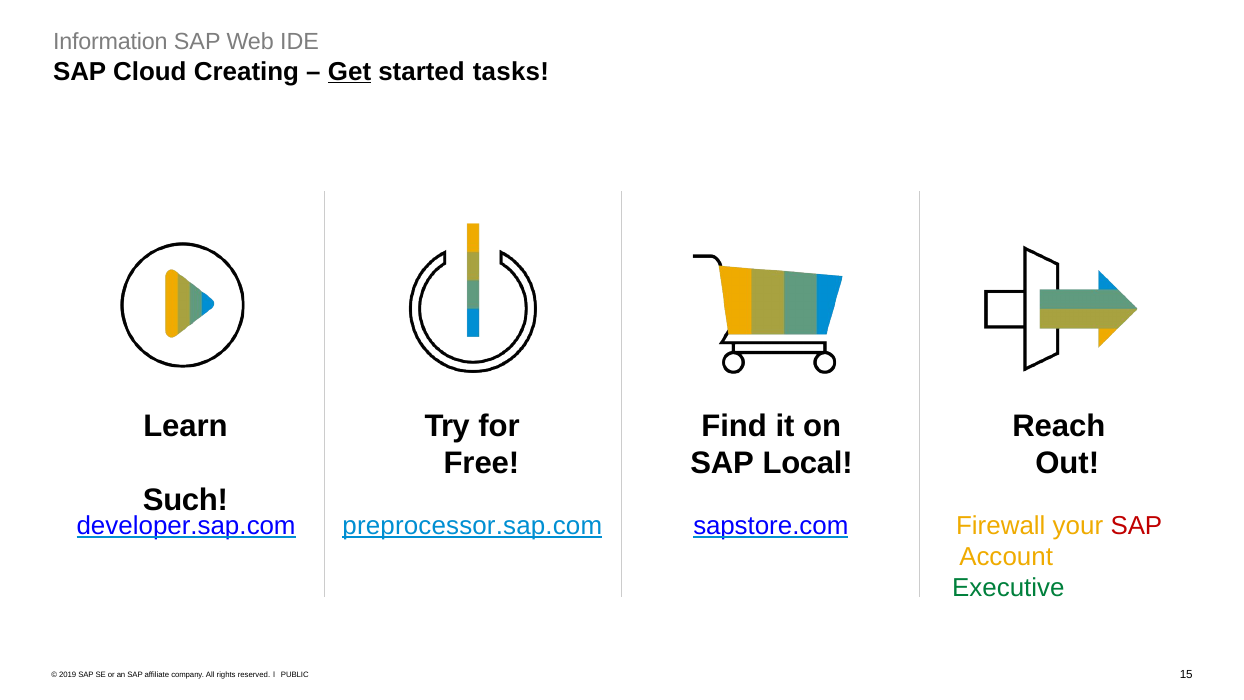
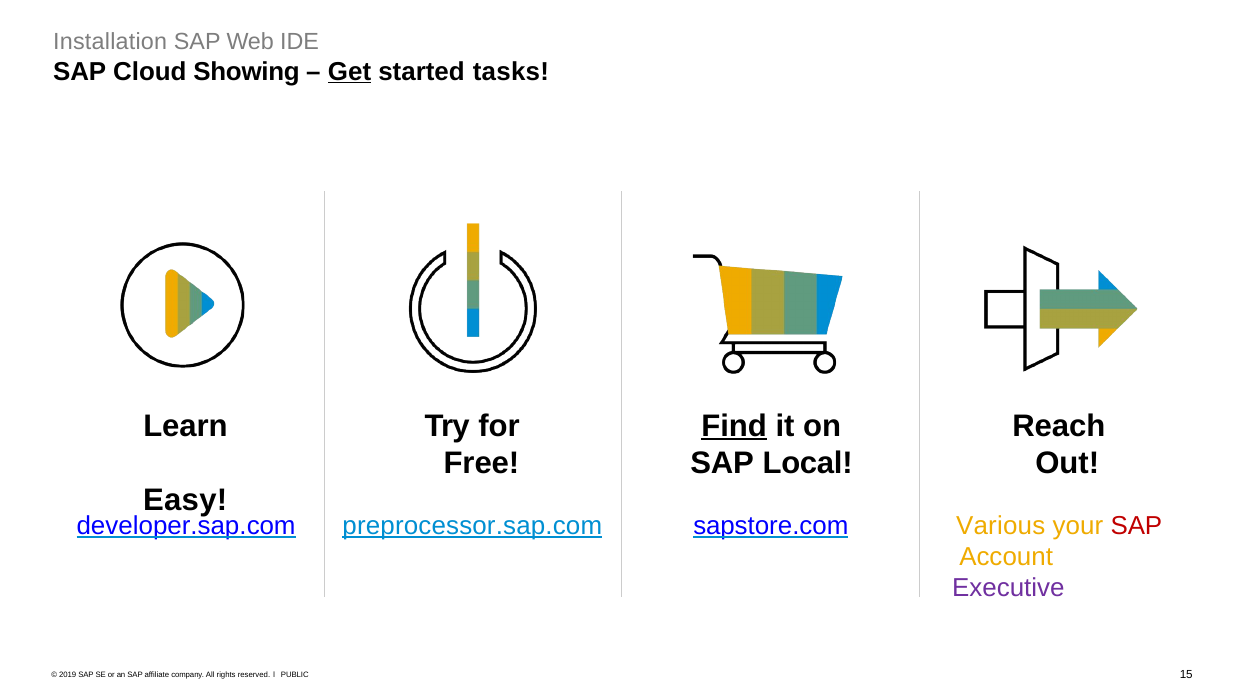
Information: Information -> Installation (110, 42)
Creating: Creating -> Showing (247, 72)
Find underline: none -> present (734, 426)
Such: Such -> Easy (185, 500)
Firewall: Firewall -> Various (1001, 525)
Executive colour: green -> purple (1008, 588)
